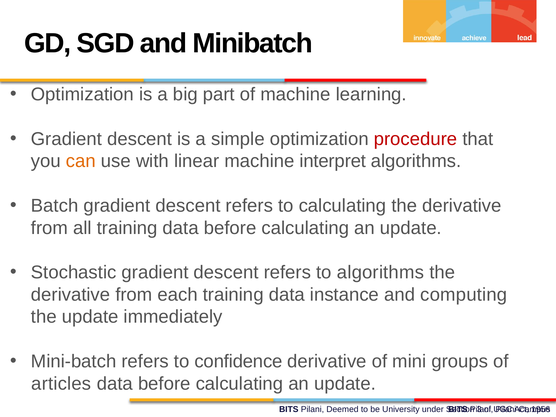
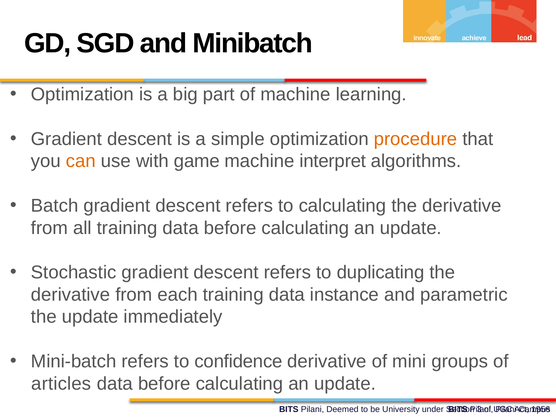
procedure colour: red -> orange (416, 139)
linear: linear -> game (197, 161)
to algorithms: algorithms -> duplicating (381, 272)
computing: computing -> parametric (464, 295)
